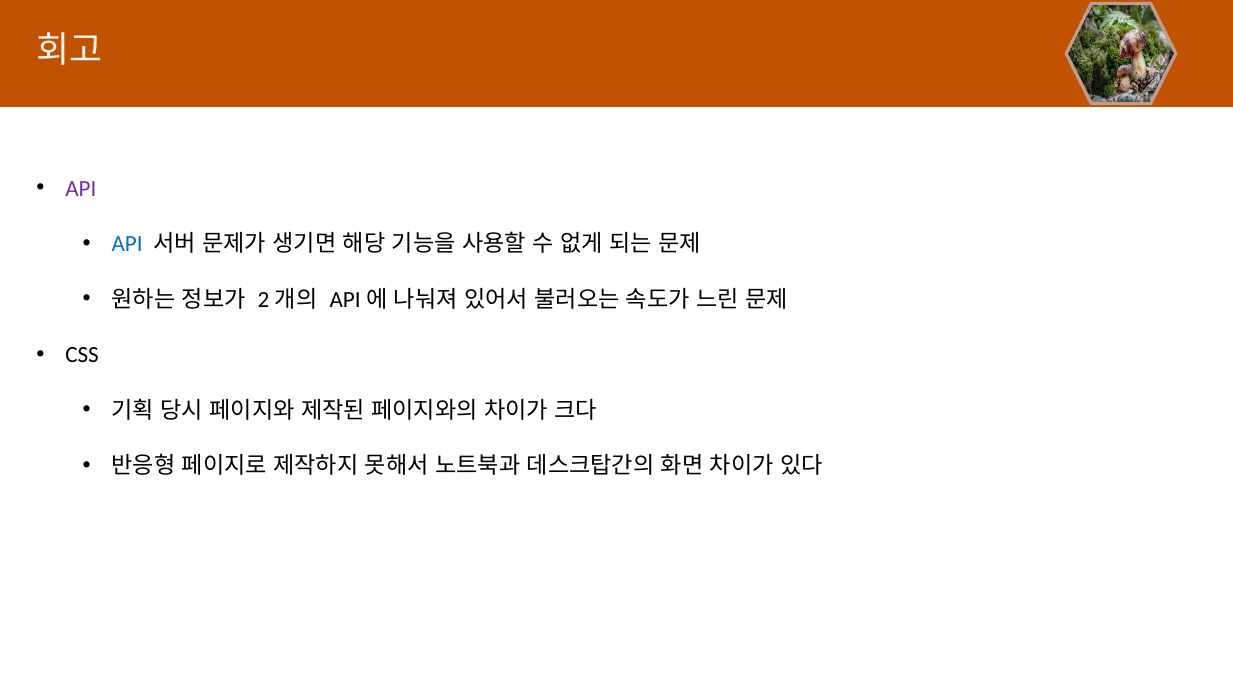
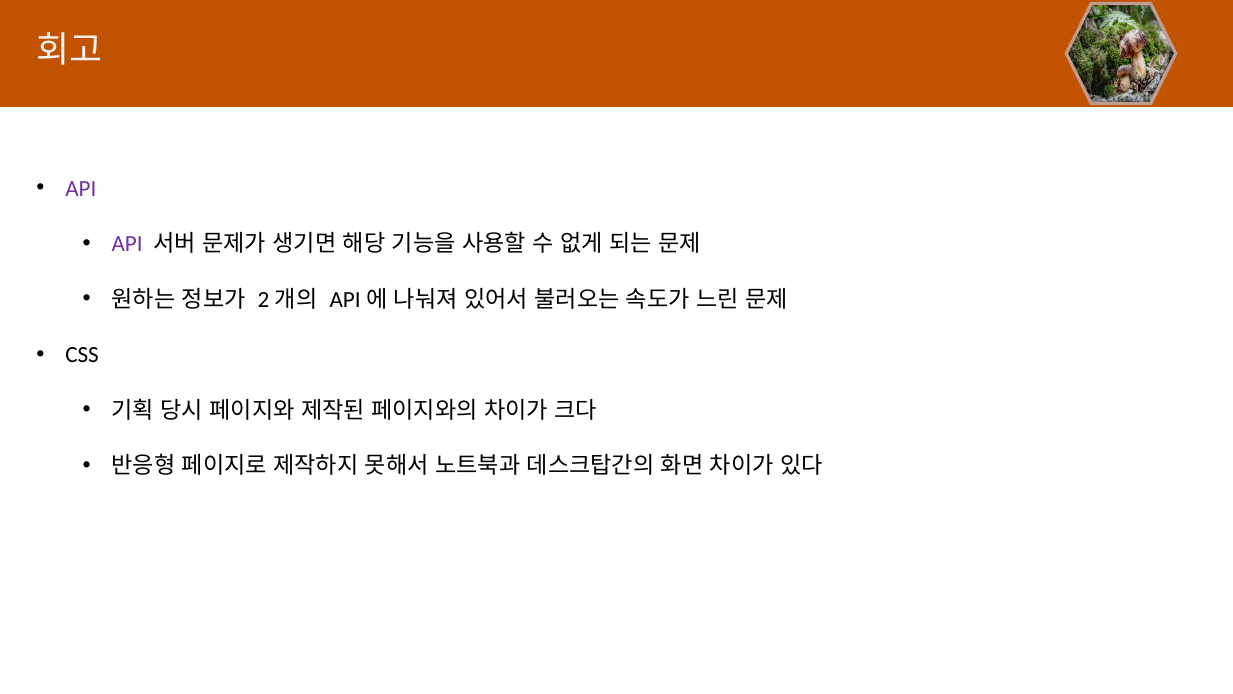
API colour: blue -> purple (127, 244)
